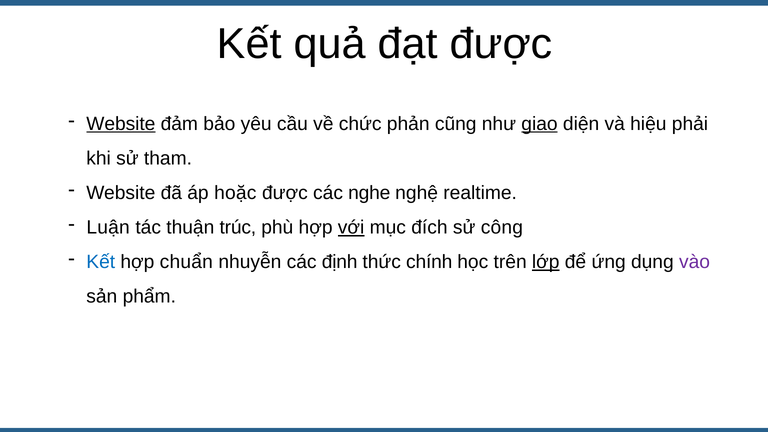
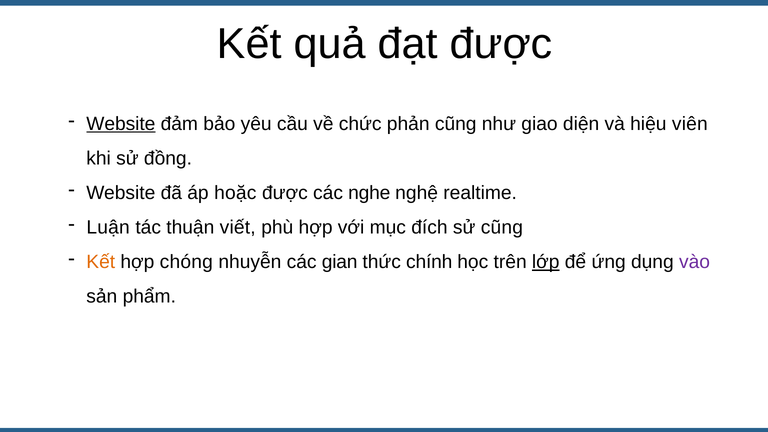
giao underline: present -> none (540, 124)
phải: phải -> viên (690, 124)
tham: tham -> đồng (168, 158)
trúc: trúc -> viết (238, 227)
với underline: present -> none (351, 227)
sử công: công -> cũng (502, 227)
Kết colour: blue -> orange (101, 262)
chuẩn: chuẩn -> chóng (186, 262)
định: định -> gian (340, 262)
